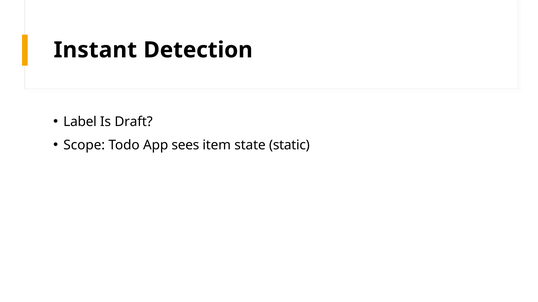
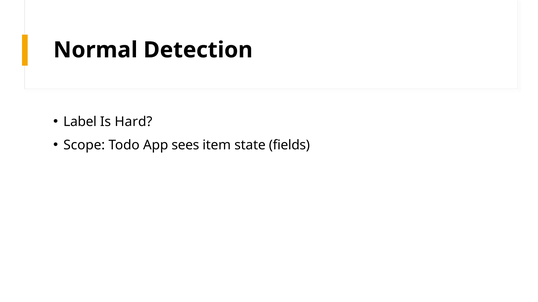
Instant: Instant -> Normal (95, 50)
Draft: Draft -> Hard (133, 122)
static: static -> fields (289, 145)
